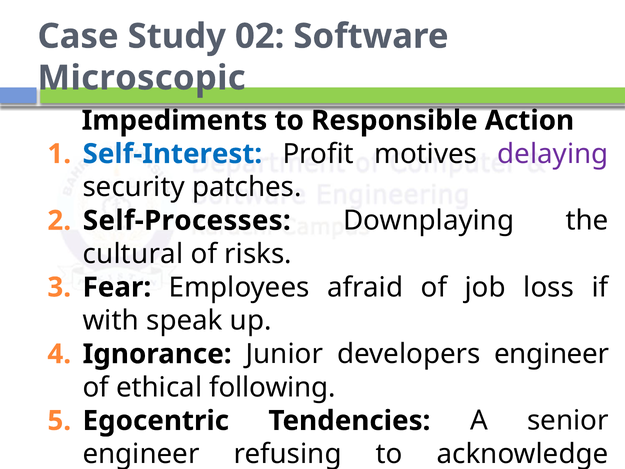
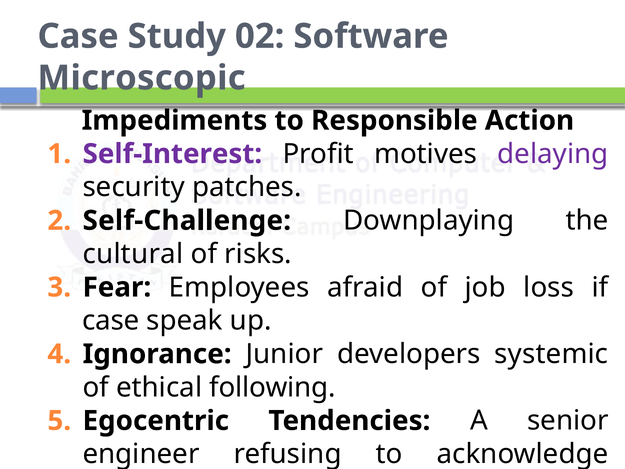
Self-Interest colour: blue -> purple (172, 154)
Self-Processes: Self-Processes -> Self-Challenge (187, 221)
with: with -> case (111, 321)
developers engineer: engineer -> systemic (551, 354)
